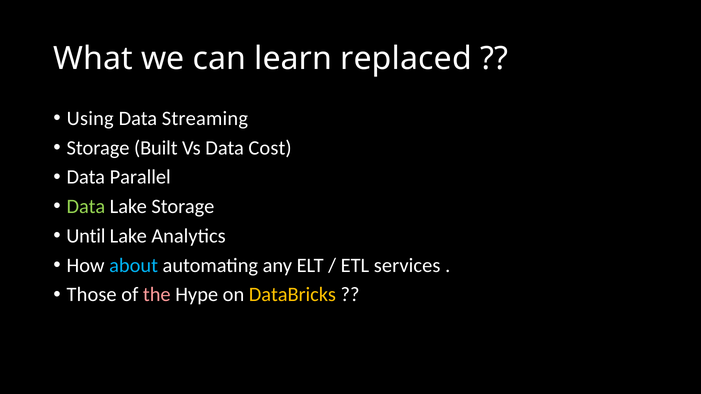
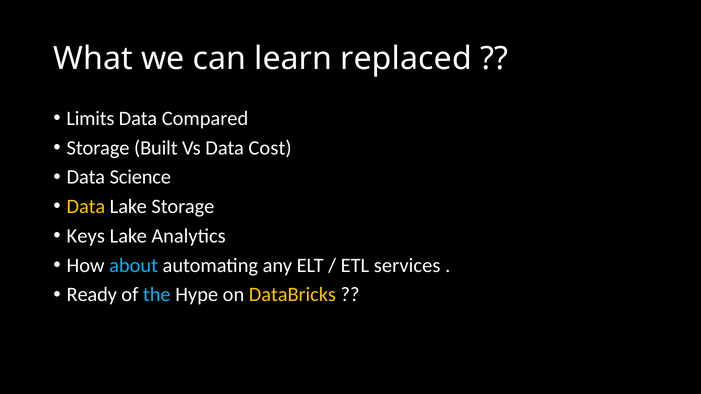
Using: Using -> Limits (90, 119)
Streaming: Streaming -> Compared (205, 119)
Parallel: Parallel -> Science (140, 177)
Data colour: light green -> yellow (86, 207)
Until: Until -> Keys (86, 236)
Those: Those -> Ready (92, 295)
the colour: pink -> light blue (157, 295)
